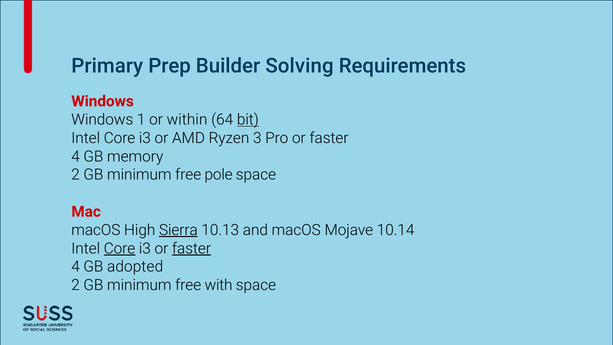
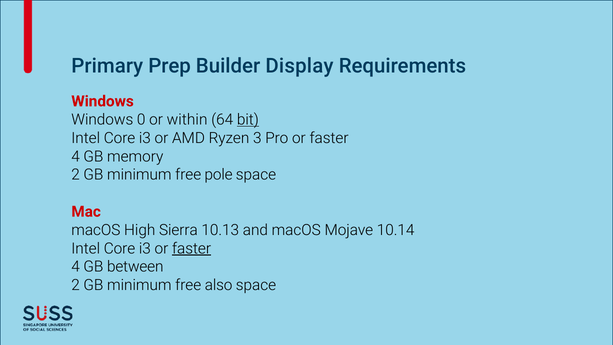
Solving: Solving -> Display (299, 66)
1: 1 -> 0 (141, 120)
Sierra underline: present -> none (178, 230)
Core underline: present -> none (120, 248)
adopted: adopted -> between (135, 267)
with: with -> also (219, 285)
